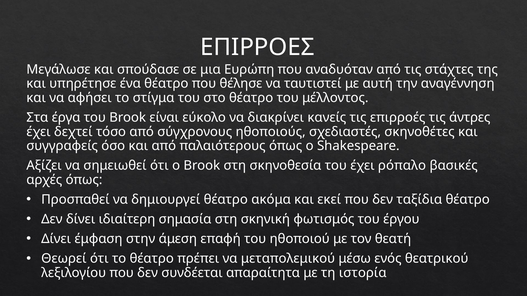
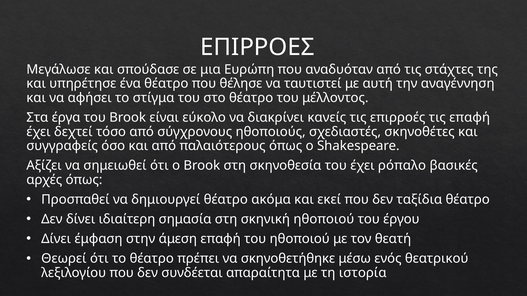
τις άντρες: άντρες -> επαφή (470, 118)
σκηνική φωτισμός: φωτισμός -> ηθοποιού (324, 219)
μεταπολεμικού: μεταπολεμικού -> σκηνοθετήθηκε (288, 259)
